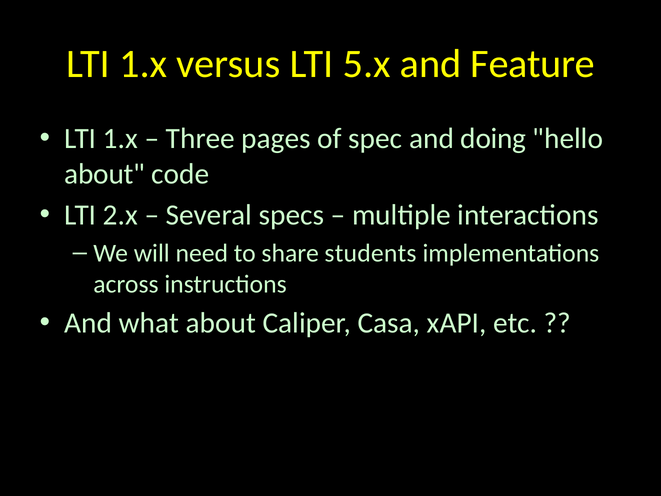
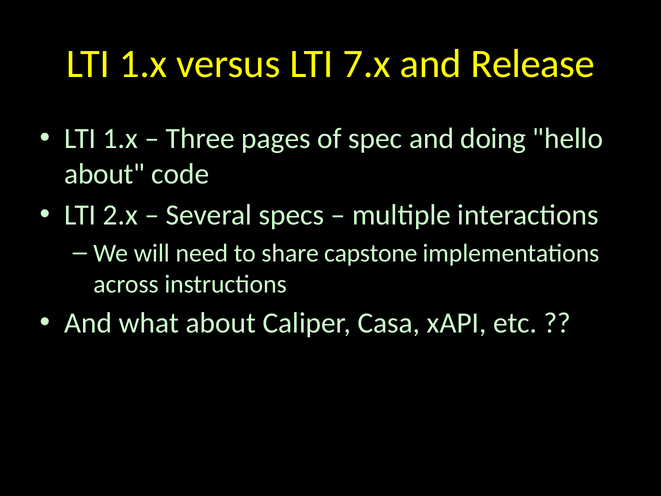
5.x: 5.x -> 7.x (367, 64)
Feature: Feature -> Release (533, 64)
students: students -> capstone (371, 253)
